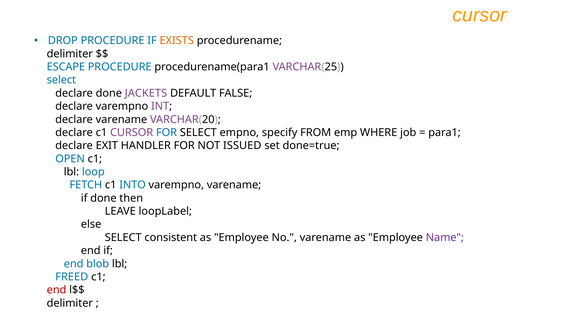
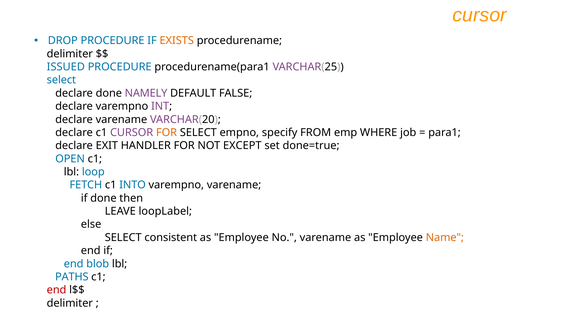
ESCAPE: ESCAPE -> ISSUED (66, 67)
JACKETS: JACKETS -> NAMELY (146, 93)
FOR colour: blue -> orange (167, 133)
ISSUED: ISSUED -> EXCEPT (242, 146)
Name colour: purple -> orange (445, 238)
FREED: FREED -> PATHS (72, 277)
